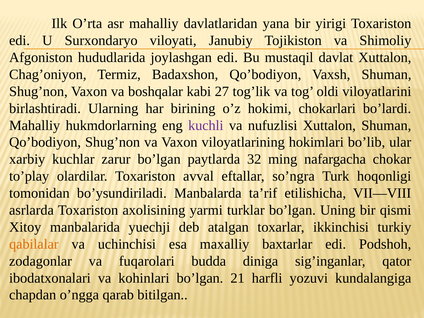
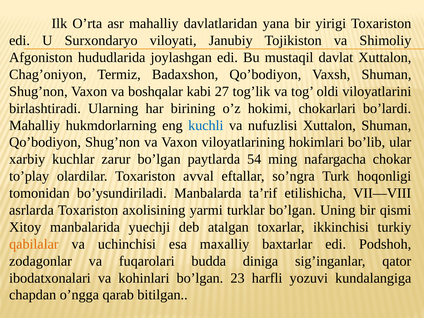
kuchli colour: purple -> blue (206, 125)
32: 32 -> 54 (254, 159)
21: 21 -> 23 (238, 278)
